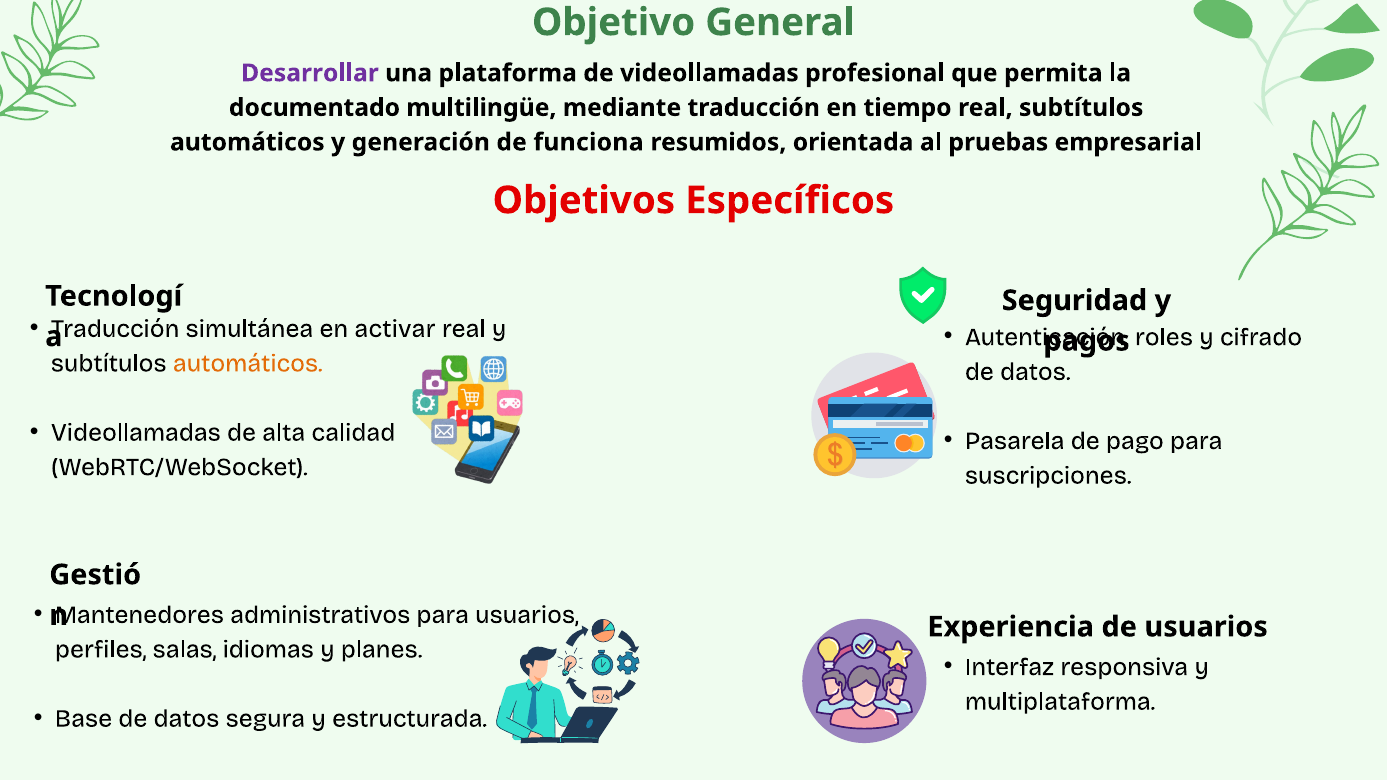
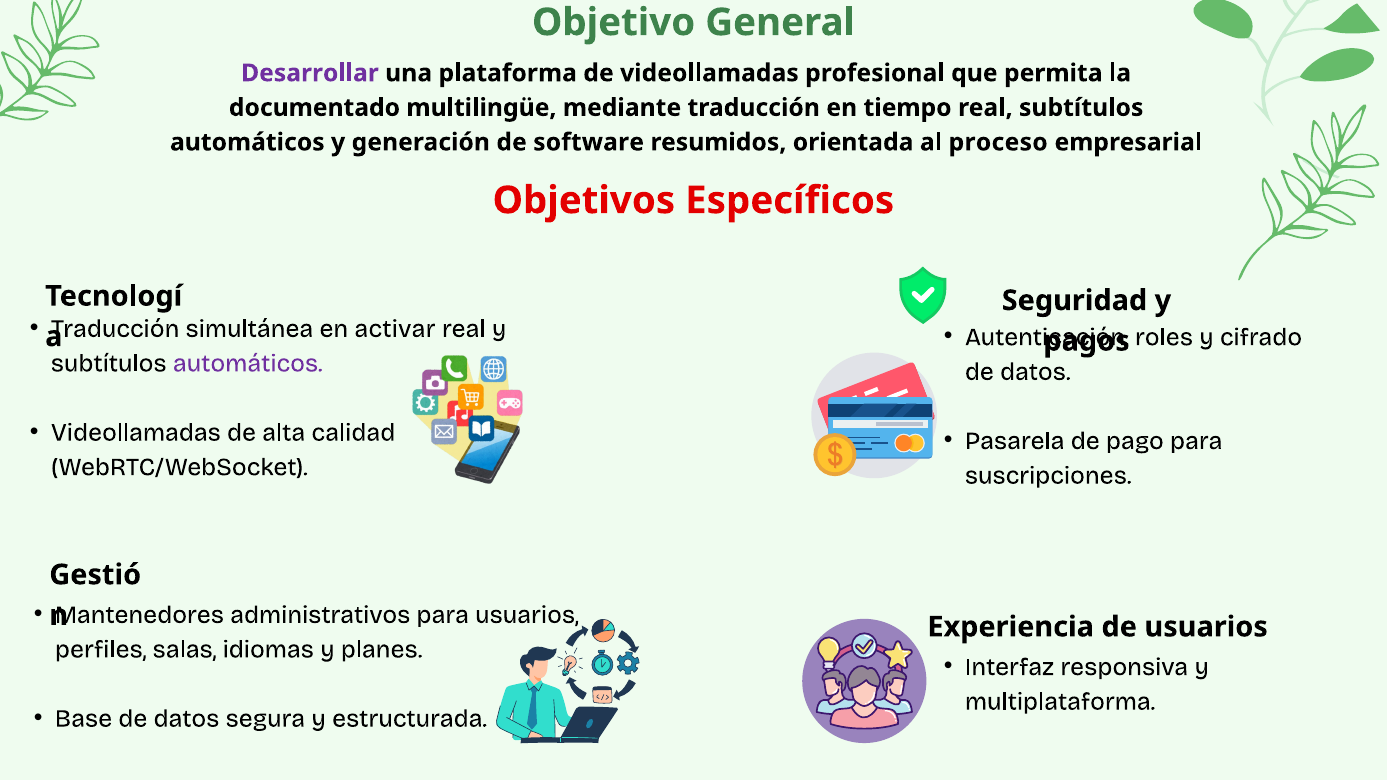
funciona: funciona -> software (589, 142)
pruebas: pruebas -> proceso (998, 142)
automáticos colour: orange -> purple (248, 363)
